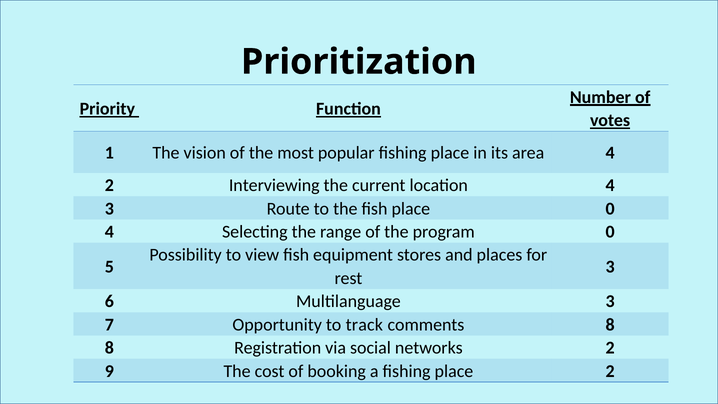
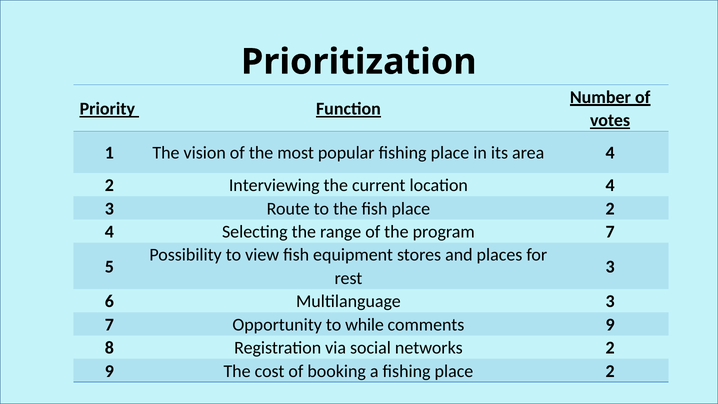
fish place 0: 0 -> 2 (610, 209)
program 0: 0 -> 7 (610, 232)
track: track -> while (365, 325)
comments 8: 8 -> 9 (610, 325)
